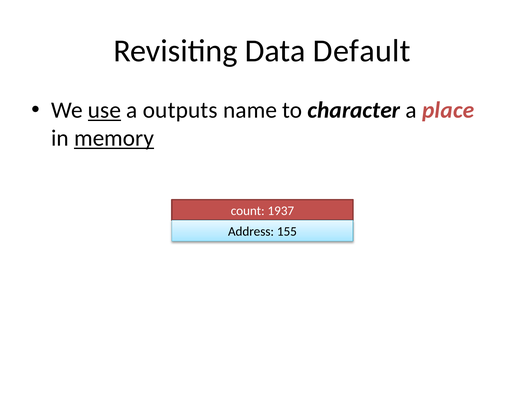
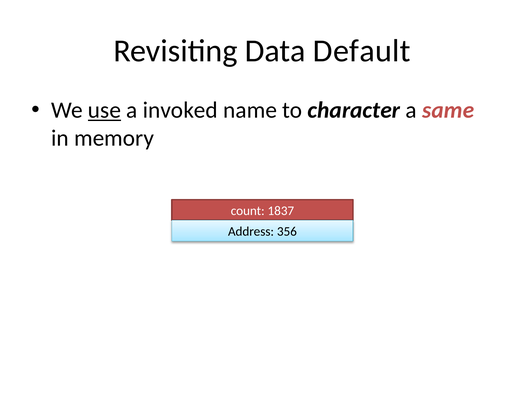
outputs: outputs -> invoked (180, 110)
place: place -> same (448, 110)
memory underline: present -> none (114, 138)
1937: 1937 -> 1837 (281, 211)
155: 155 -> 356 (287, 231)
